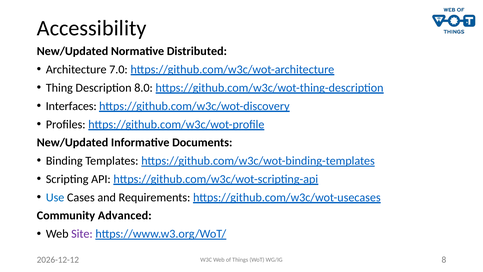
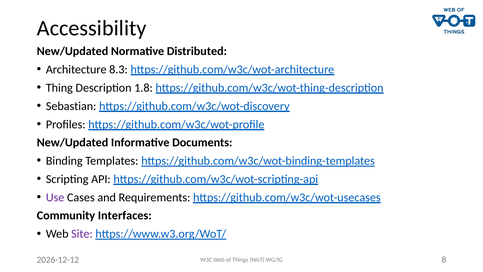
7.0: 7.0 -> 8.3 (118, 69)
8.0: 8.0 -> 1.8 (144, 88)
Interfaces: Interfaces -> Sebastian (71, 106)
Use colour: blue -> purple (55, 197)
Advanced: Advanced -> Interfaces (125, 215)
